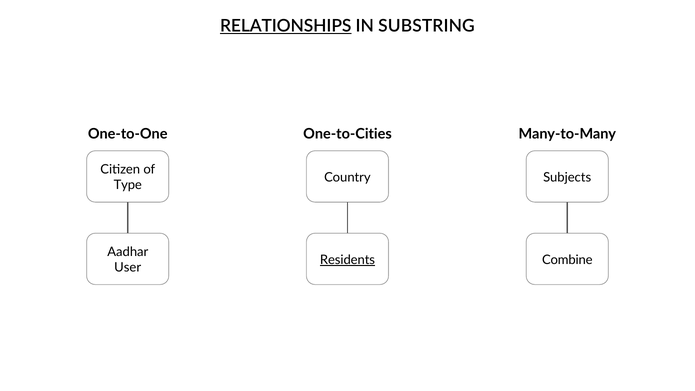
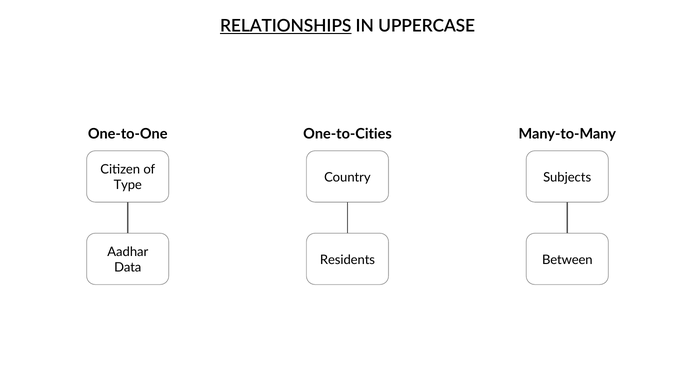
SUBSTRING: SUBSTRING -> UPPERCASE (427, 26)
Residents underline: present -> none (347, 260)
Combine: Combine -> Between (567, 260)
User: User -> Data (128, 268)
